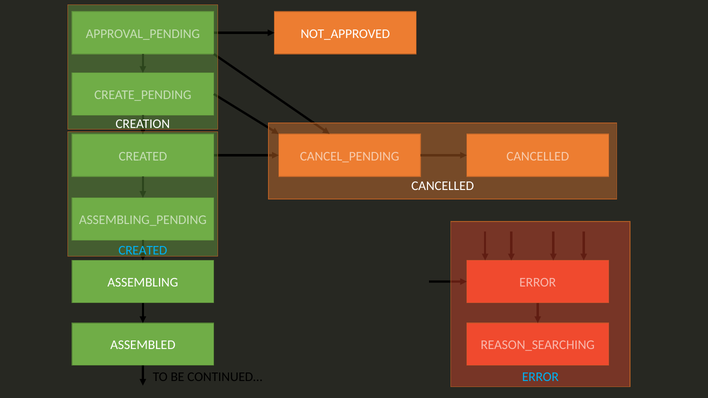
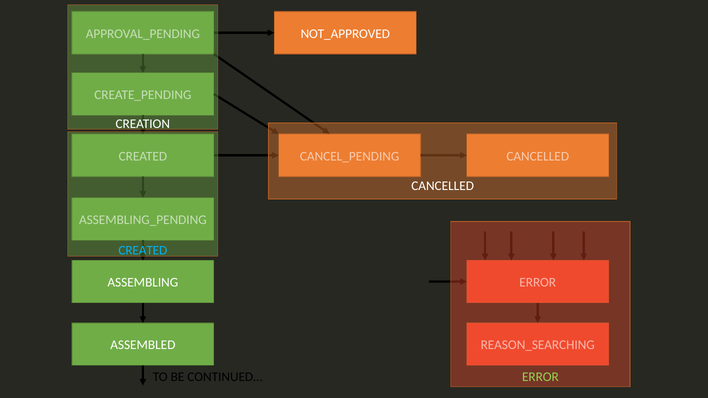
ERROR colour: light blue -> light green (540, 377)
